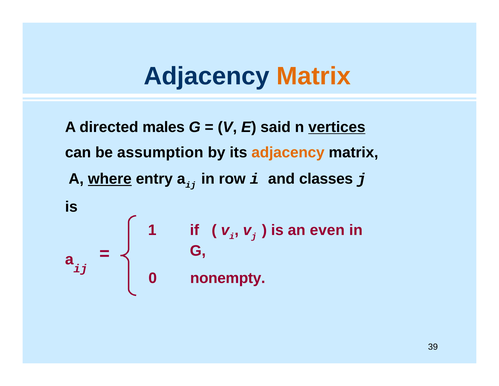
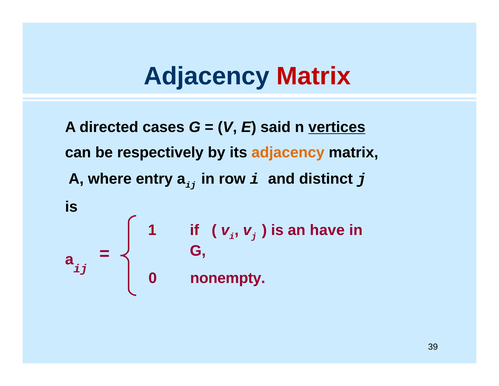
Matrix colour: orange -> red (314, 76)
males: males -> cases (164, 127)
assumption: assumption -> respectively (160, 152)
where underline: present -> none (110, 179)
classes: classes -> distinct (326, 179)
even: even -> have (327, 230)
